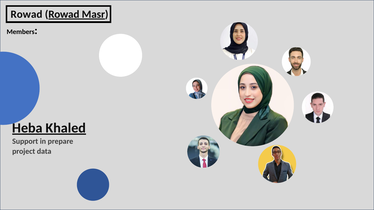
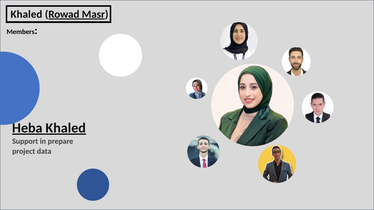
Rowad: Rowad -> Khaled (26, 14)
